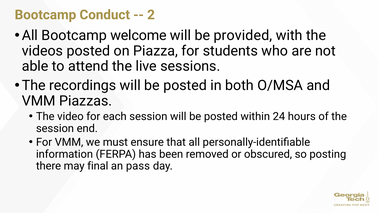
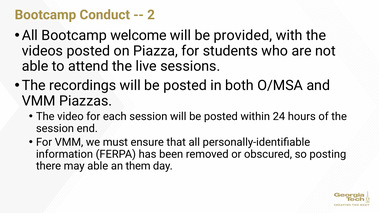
may final: final -> able (98, 166)
pass: pass -> them (138, 166)
